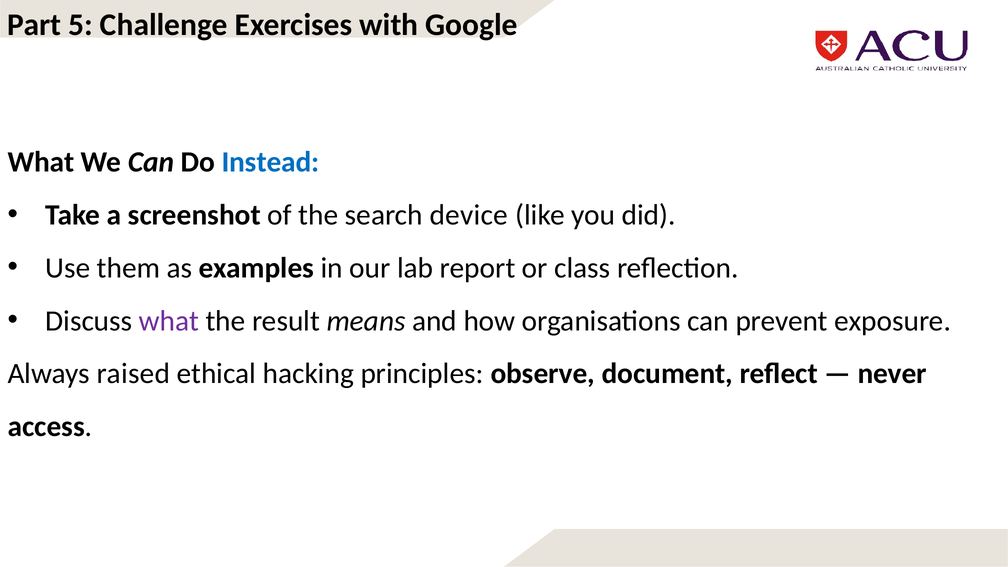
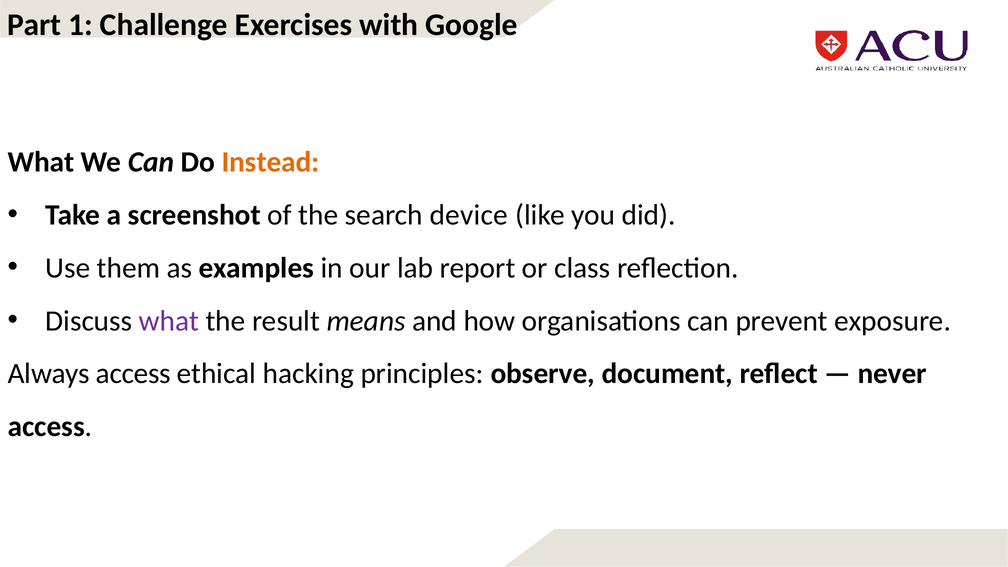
5: 5 -> 1 (81, 25)
Instead colour: blue -> orange (271, 162)
Always raised: raised -> access (133, 374)
